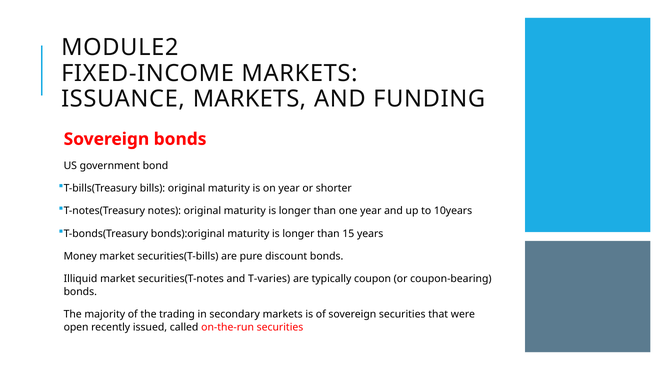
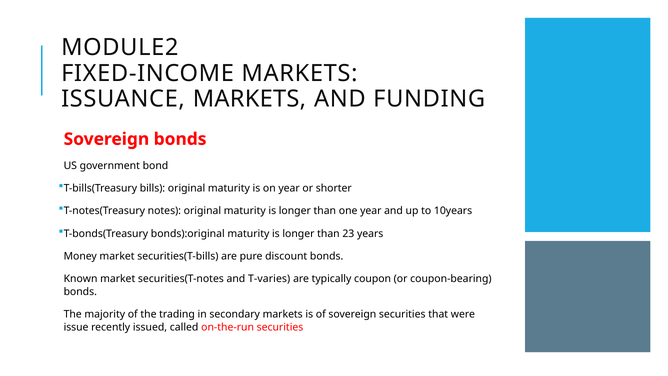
15: 15 -> 23 (348, 233)
Illiquid: Illiquid -> Known (81, 279)
open: open -> issue (76, 327)
